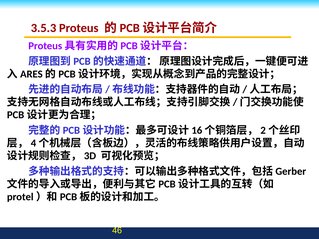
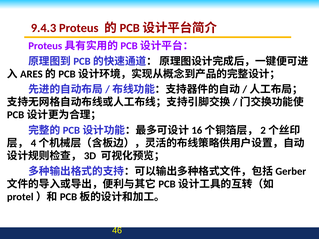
3.5.3: 3.5.3 -> 9.4.3 (44, 28)
